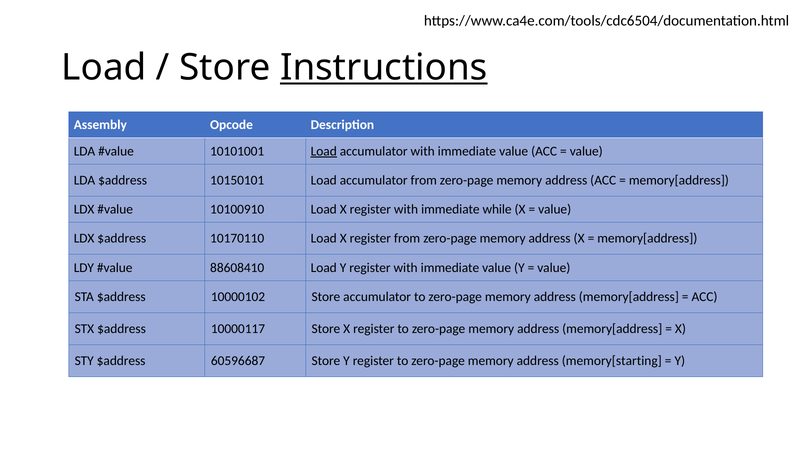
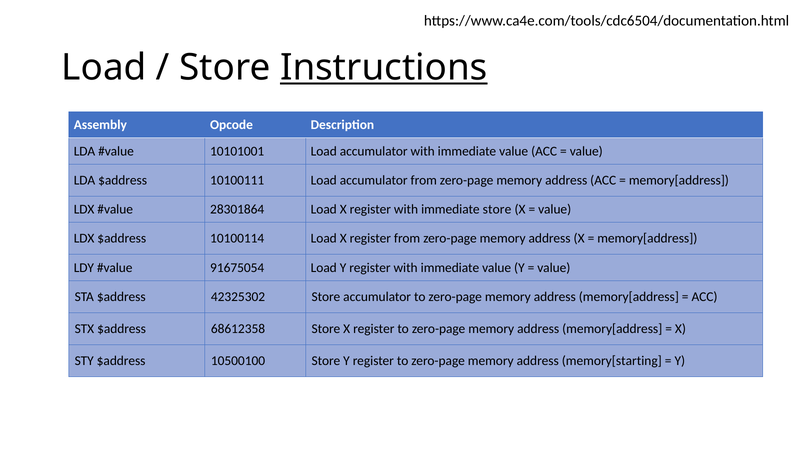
Load underline: present -> none (324, 151)
10150101: 10150101 -> 10100111 (237, 180)
10100910: 10100910 -> 28301864 (237, 209)
immediate while: while -> store (497, 209)
10170110: 10170110 -> 10100114 (237, 238)
88608410: 88608410 -> 91675054 (237, 268)
10000102: 10000102 -> 42325302 (238, 297)
10000117: 10000117 -> 68612358 (238, 329)
60596687: 60596687 -> 10500100 (238, 361)
